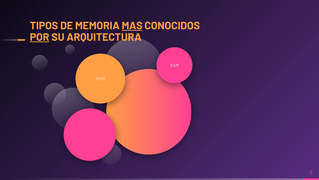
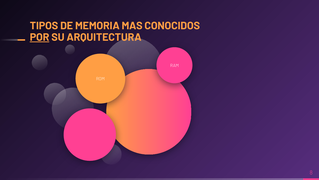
MAS underline: present -> none (132, 26)
